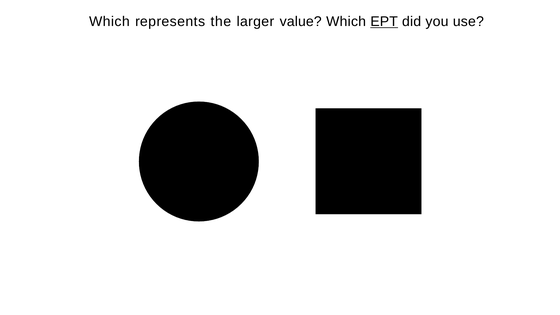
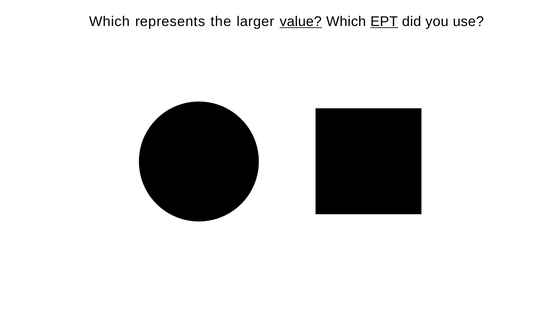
value underline: none -> present (301, 22)
